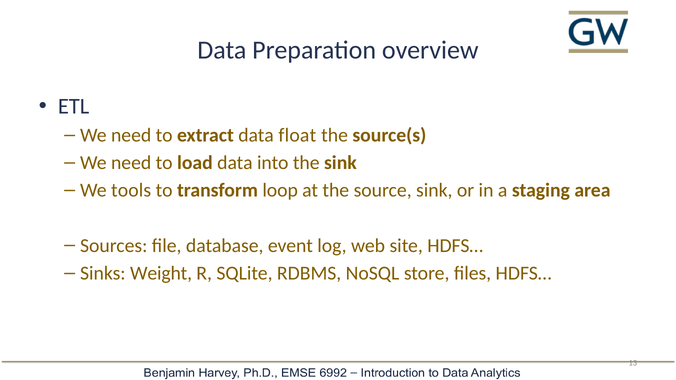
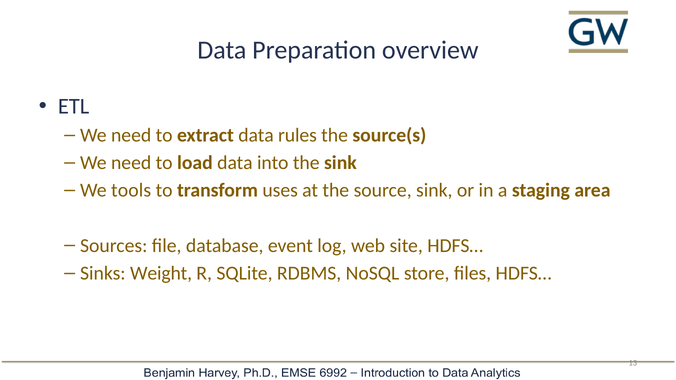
float: float -> rules (298, 135)
loop: loop -> uses (280, 191)
